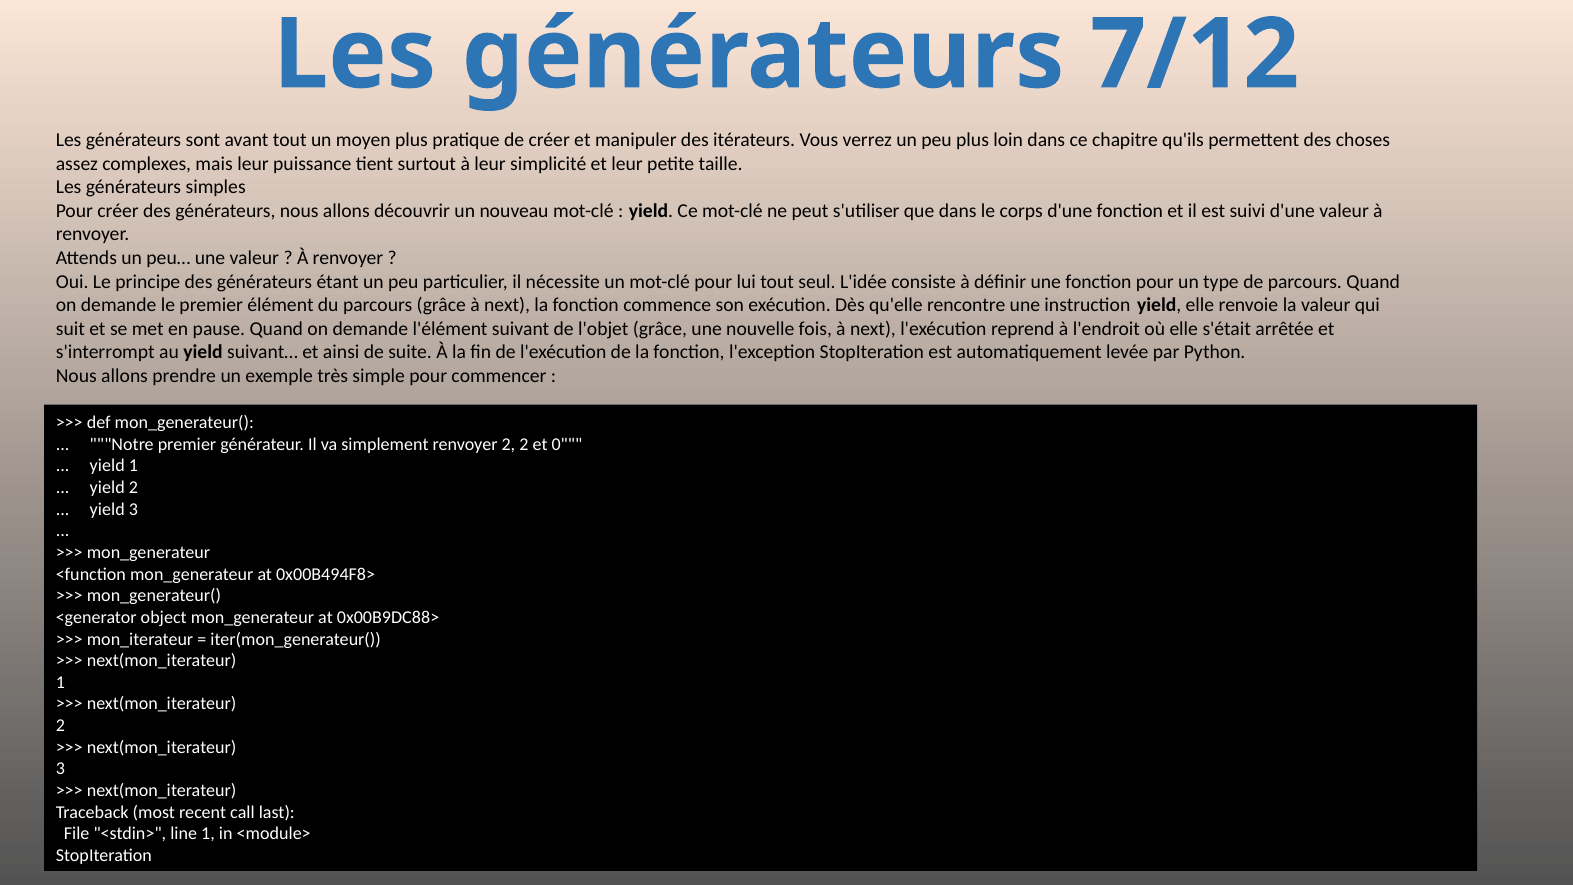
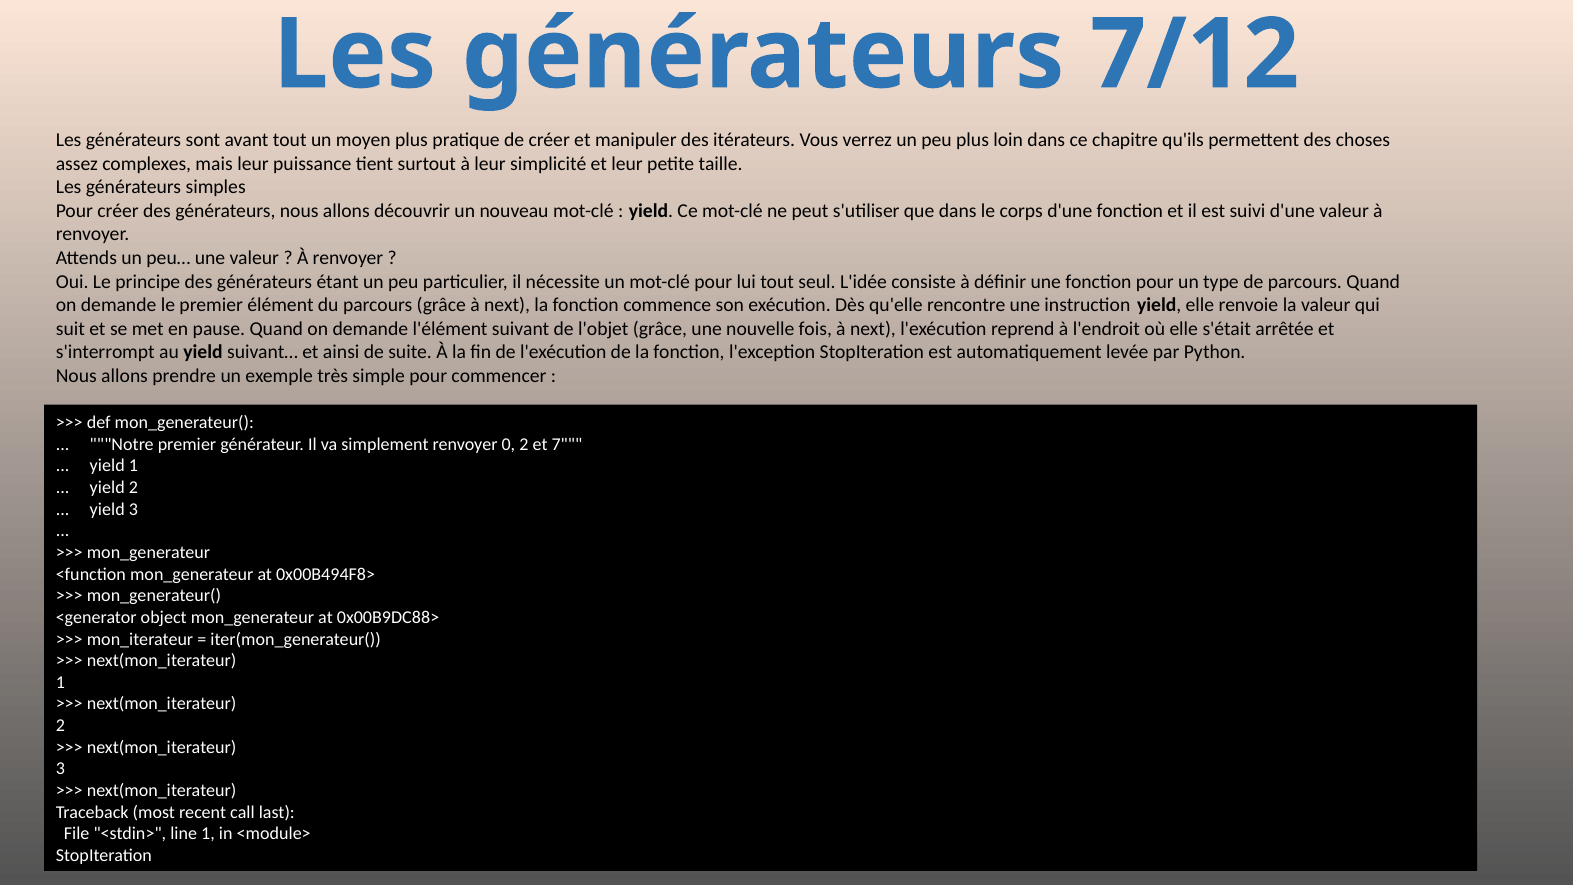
renvoyer 2: 2 -> 0 (508, 444)
0: 0 -> 7 (567, 444)
